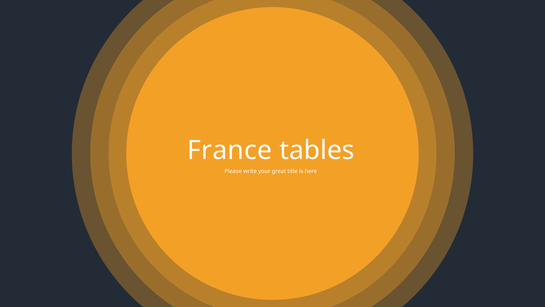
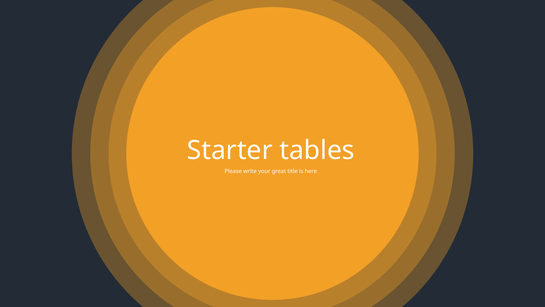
France: France -> Starter (230, 150)
